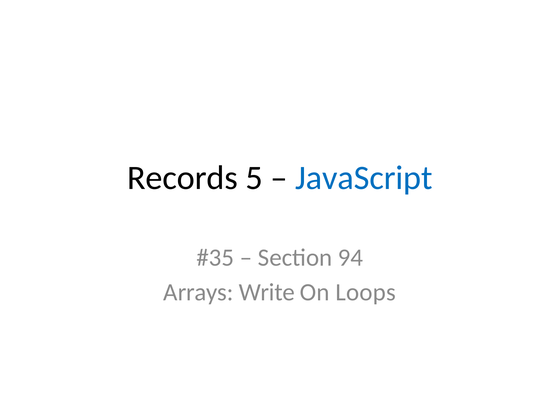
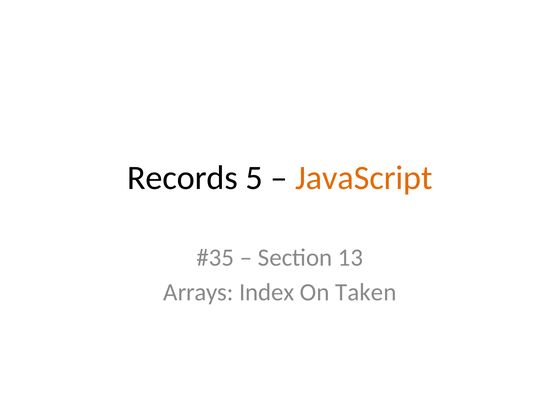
JavaScript colour: blue -> orange (364, 178)
94: 94 -> 13 (351, 257)
Write: Write -> Index (267, 292)
Loops: Loops -> Taken (366, 292)
